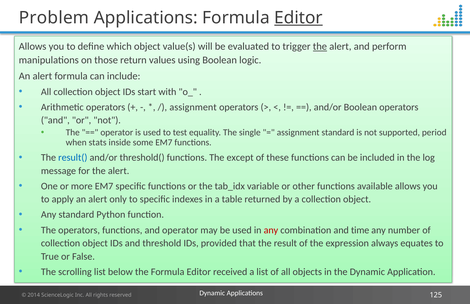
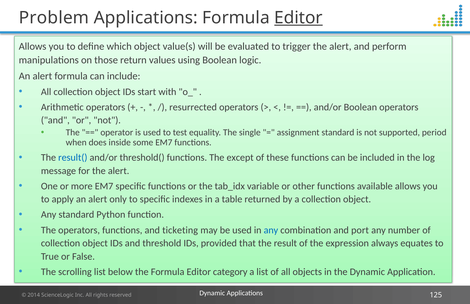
the underline: present -> none (320, 46)
assignment: assignment -> resurrected (193, 107)
stats: stats -> does (98, 142)
and operator: operator -> ticketing (180, 230)
any colour: red -> blue (271, 230)
time: time -> port (360, 230)
received: received -> category (230, 272)
